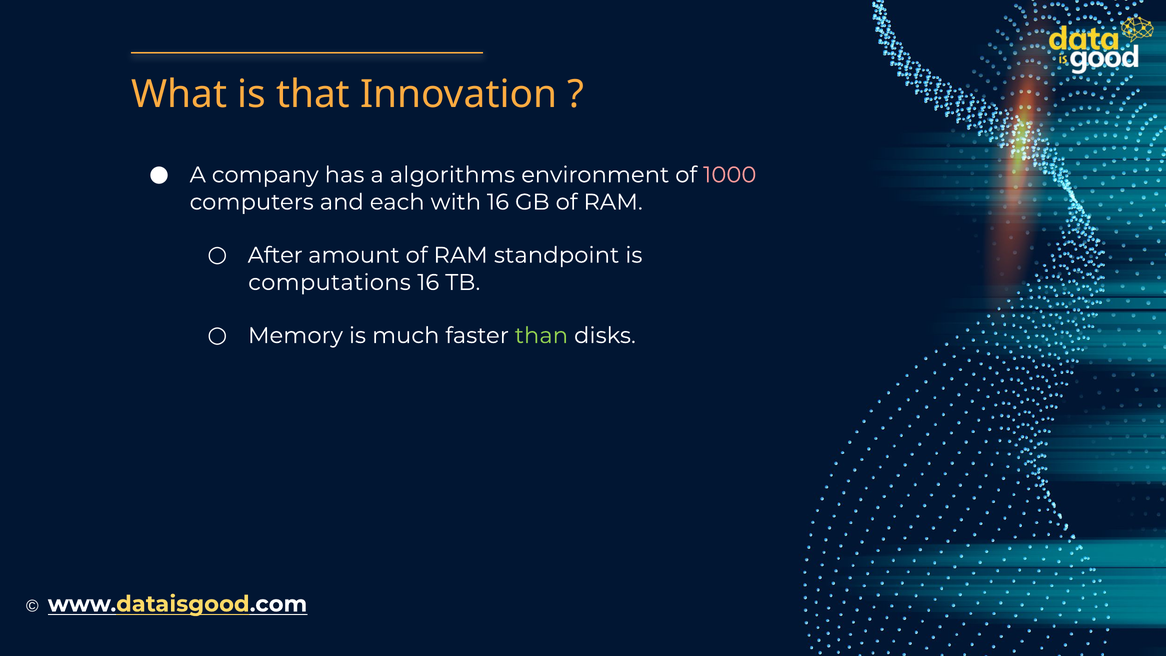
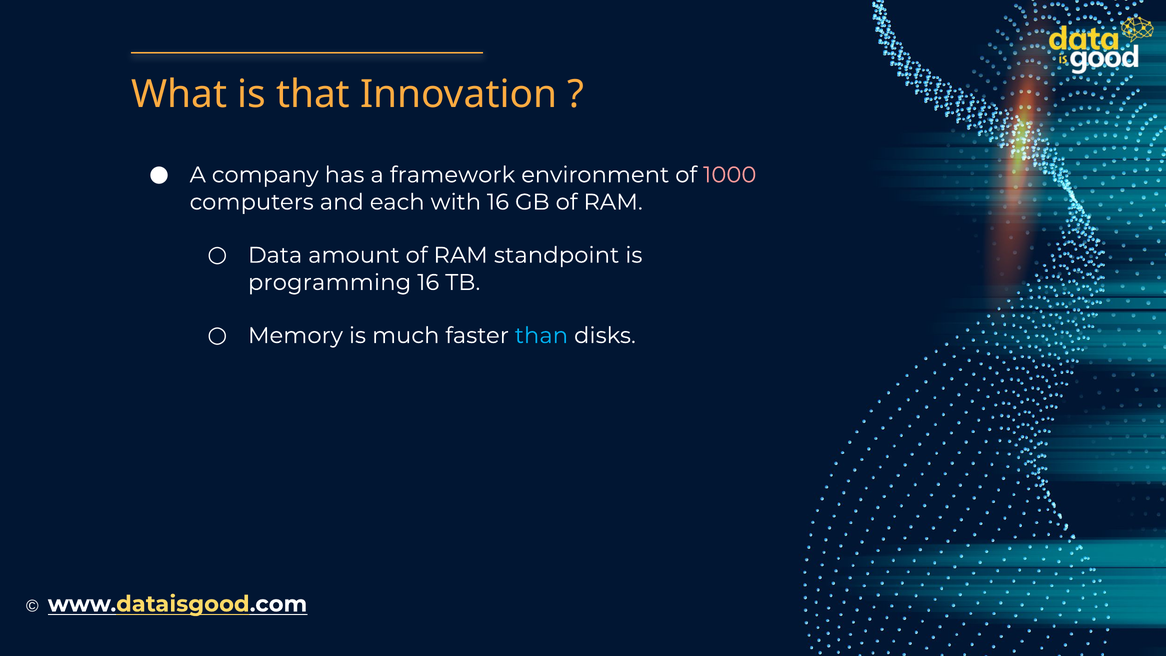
algorithms: algorithms -> framework (453, 175)
After: After -> Data (275, 255)
computations: computations -> programming (330, 282)
than colour: light green -> light blue (541, 336)
